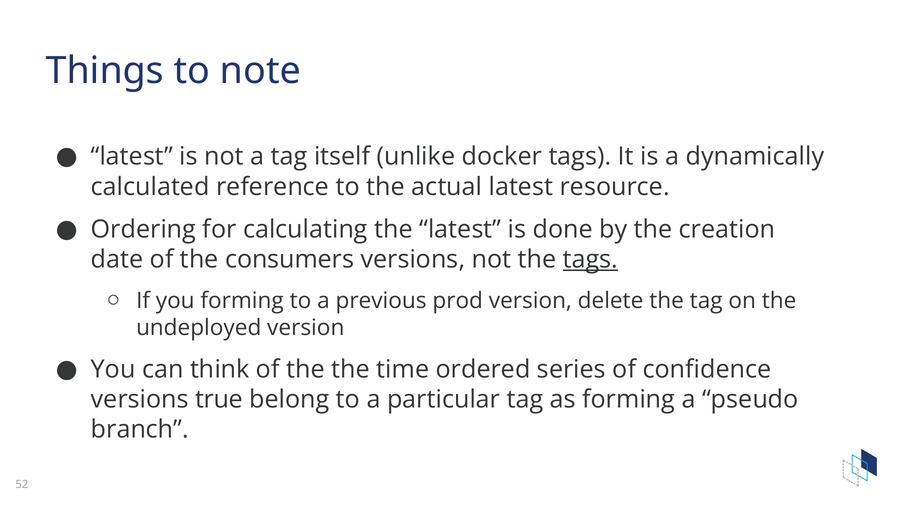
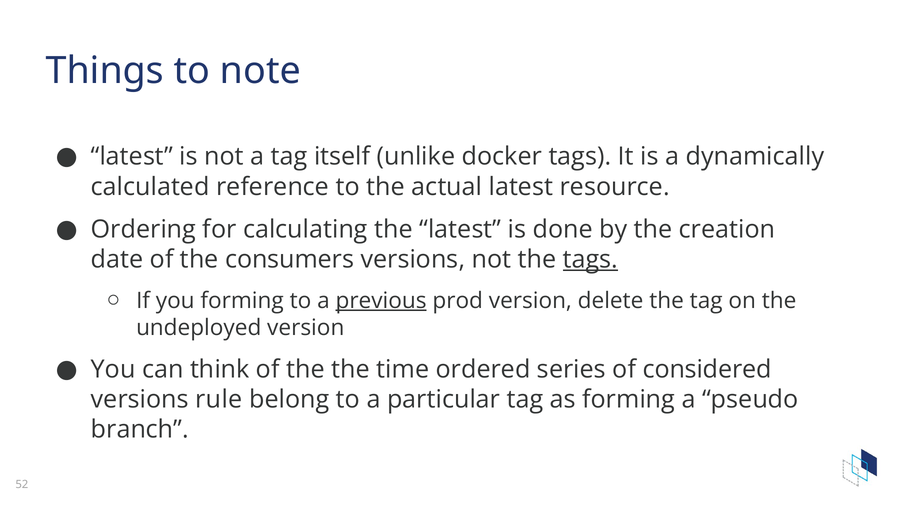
previous underline: none -> present (381, 301)
confidence: confidence -> considered (707, 369)
true: true -> rule (219, 399)
